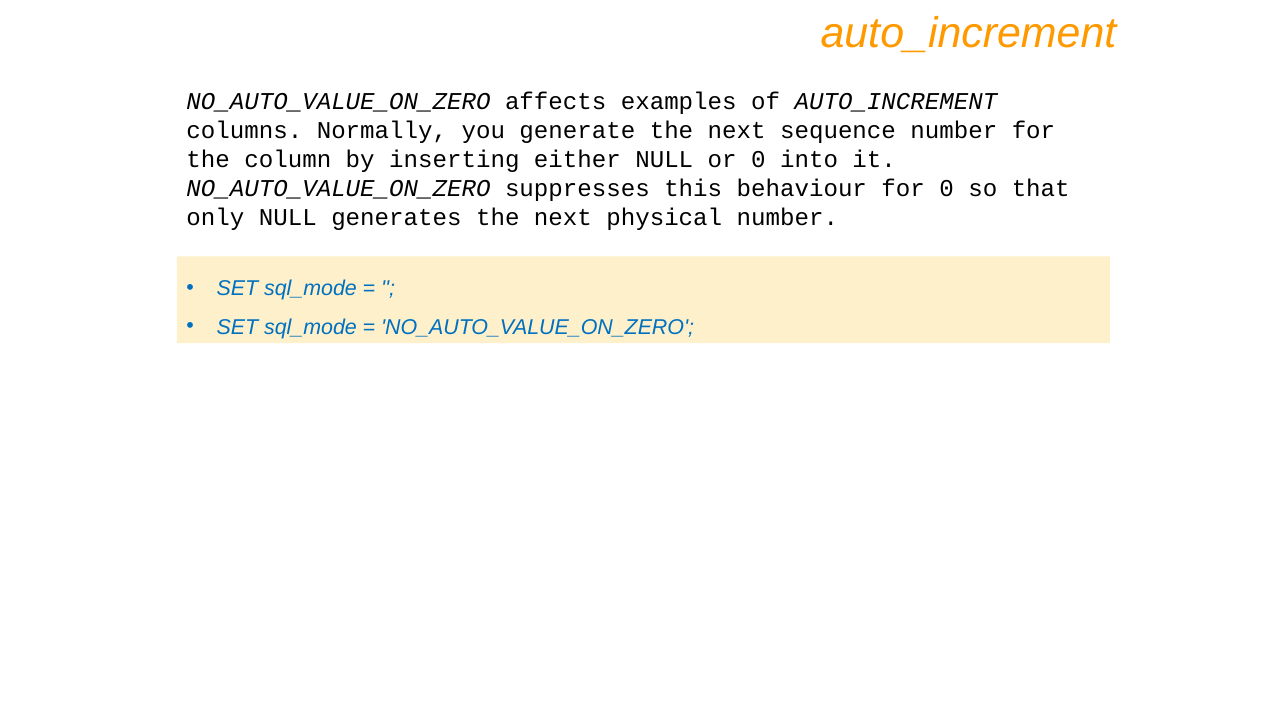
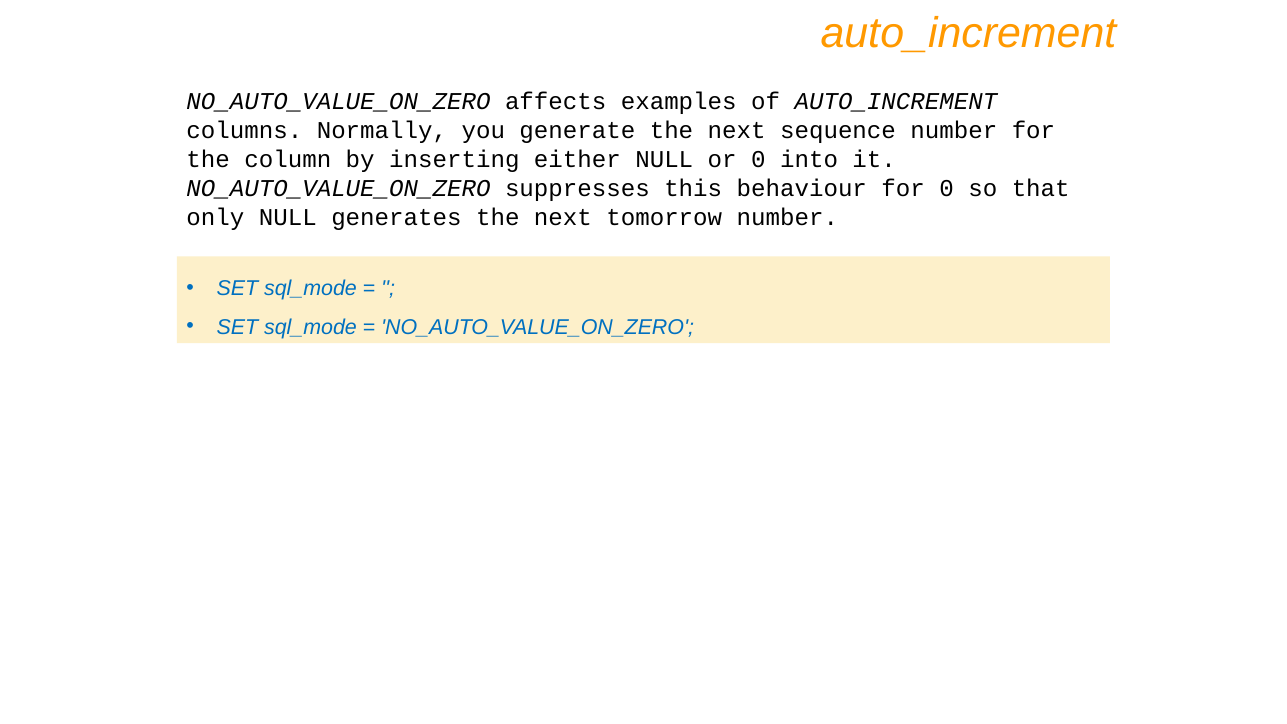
physical: physical -> tomorrow (664, 217)
